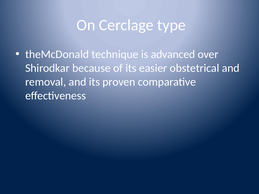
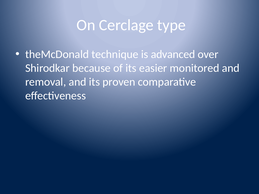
obstetrical: obstetrical -> monitored (195, 68)
